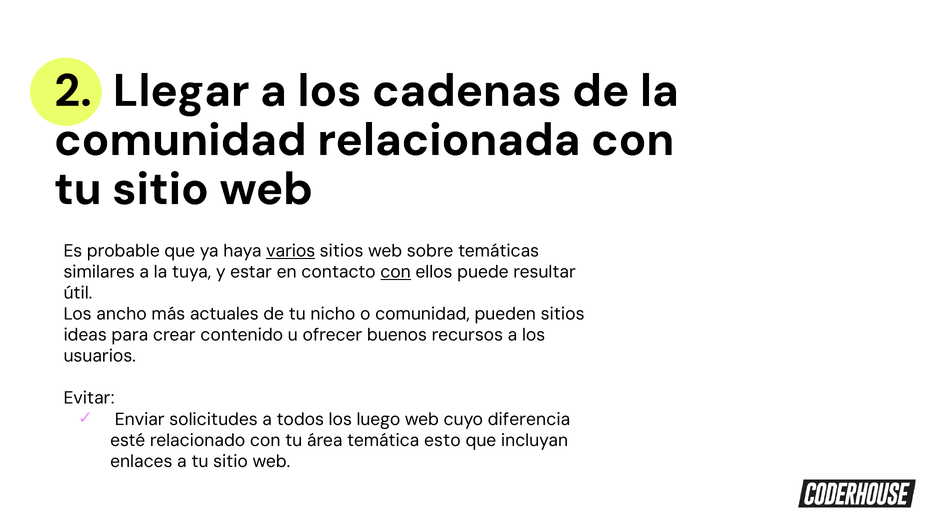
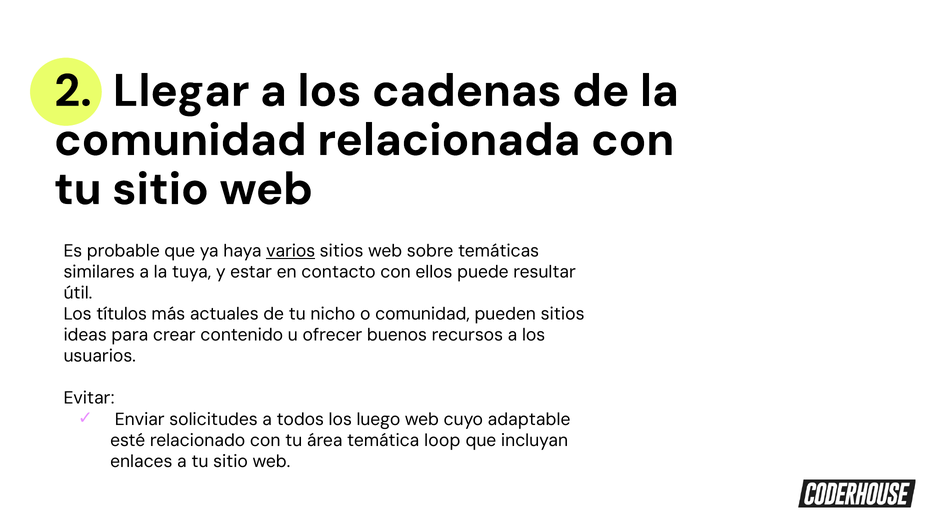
con underline: present -> none (396, 272)
ancho: ancho -> títulos (122, 314)
diferencia: diferencia -> adaptable (529, 419)
esto: esto -> loop (442, 440)
